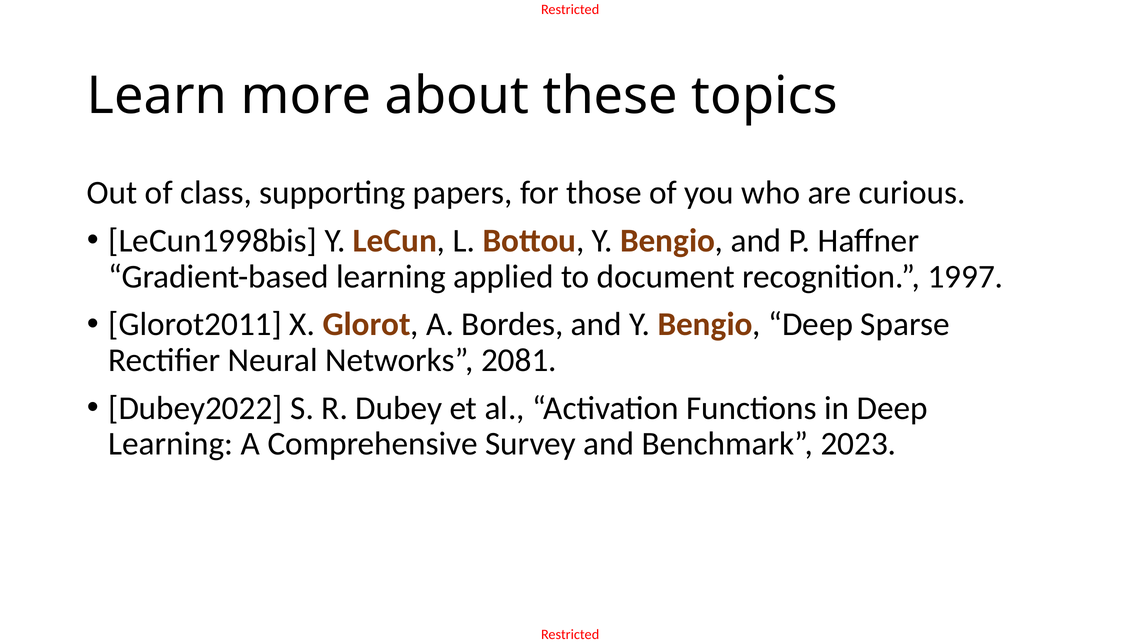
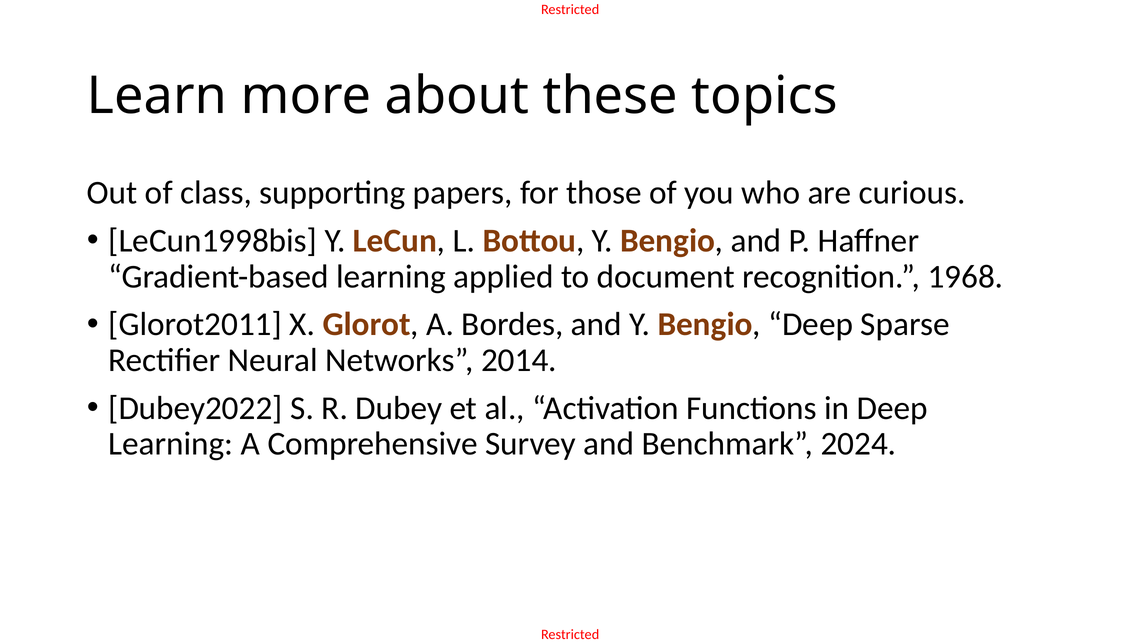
1997: 1997 -> 1968 (966, 276)
2081: 2081 -> 2014 (519, 360)
2023: 2023 -> 2024 (859, 444)
